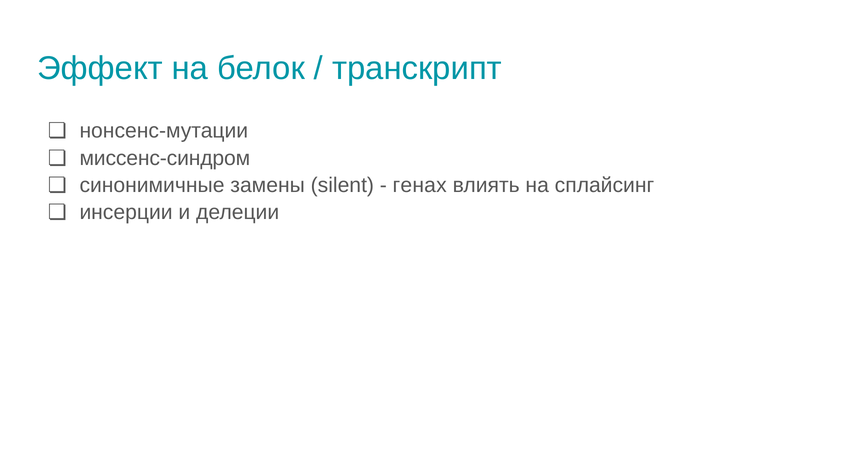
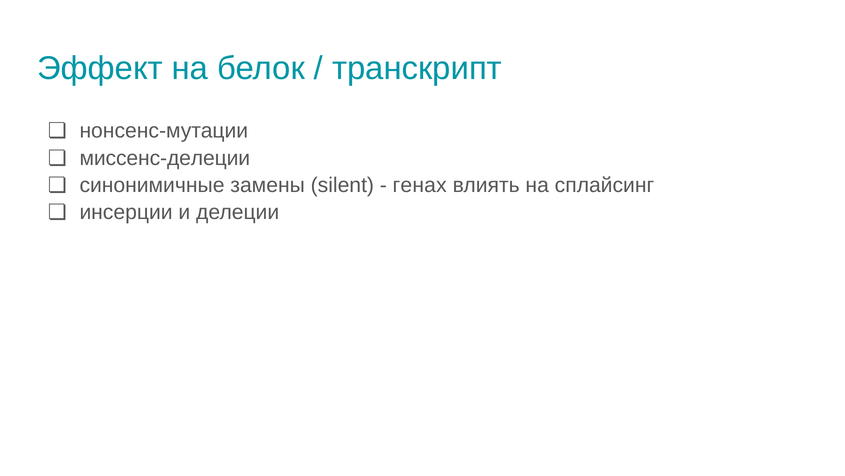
миссенс-синдром: миссенс-синдром -> миссенс-делеции (165, 158)
